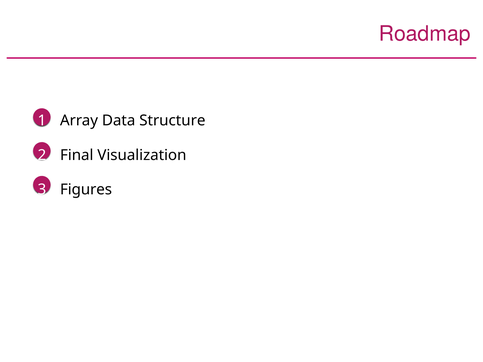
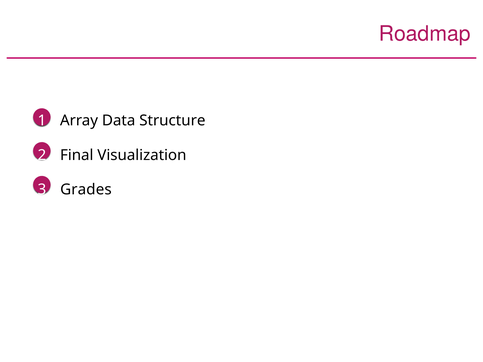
Figures: Figures -> Grades (86, 190)
